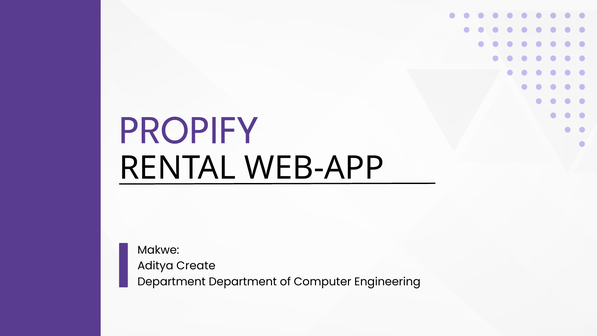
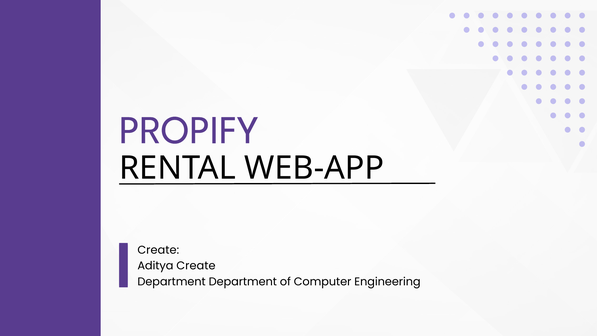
Makwe: Makwe -> Create (158, 250)
